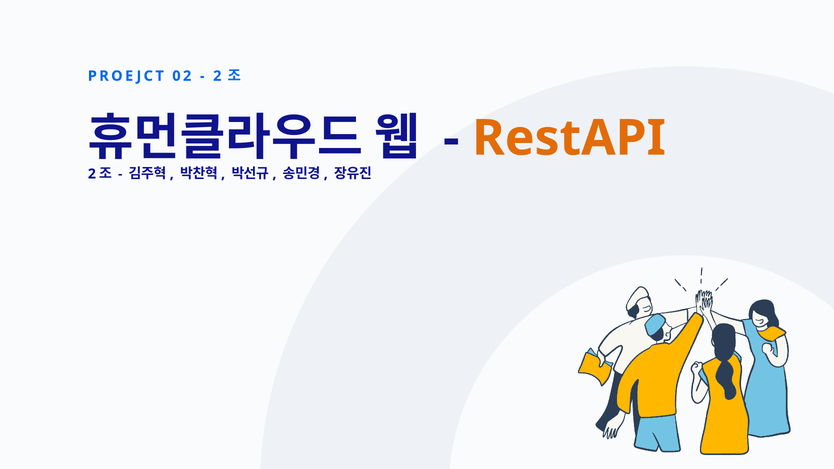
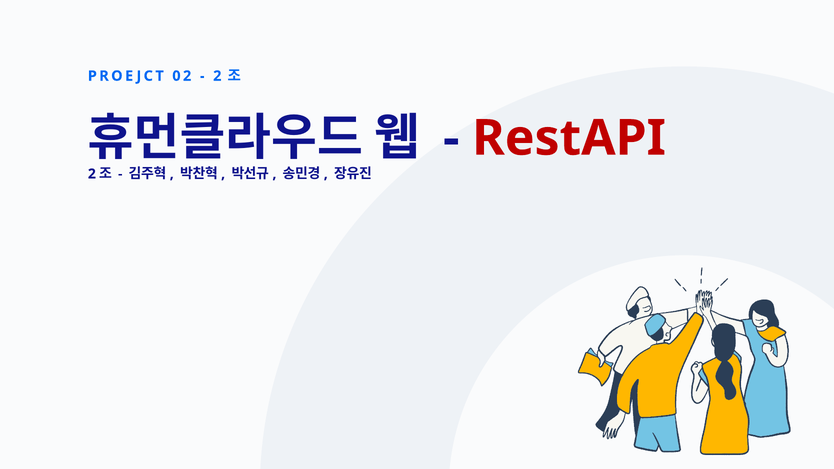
RestAPI colour: orange -> red (569, 138)
